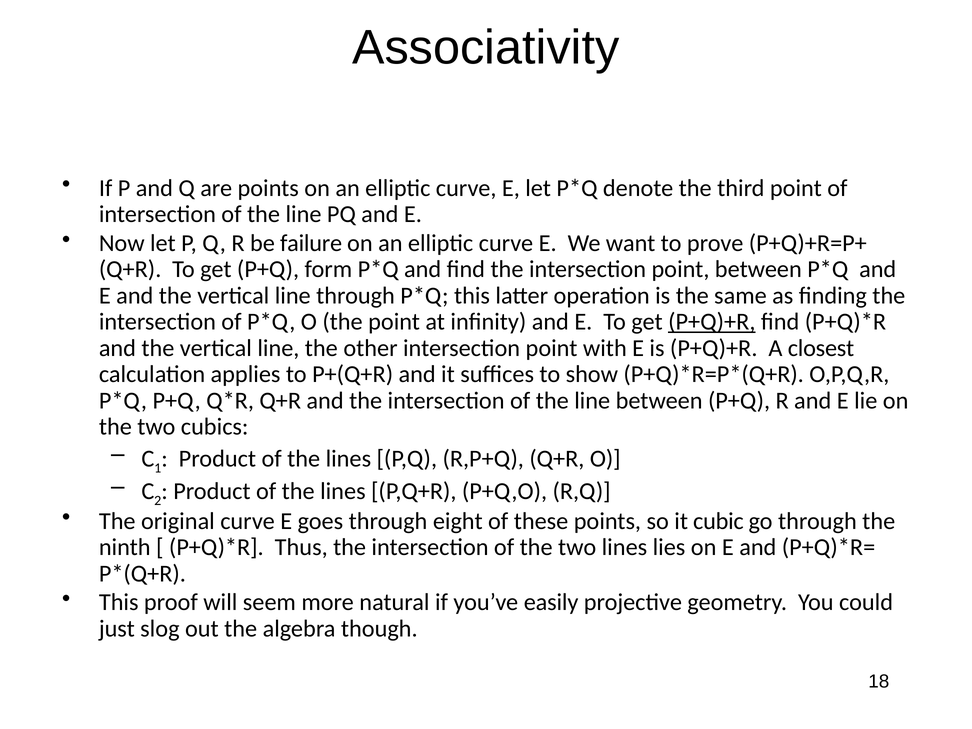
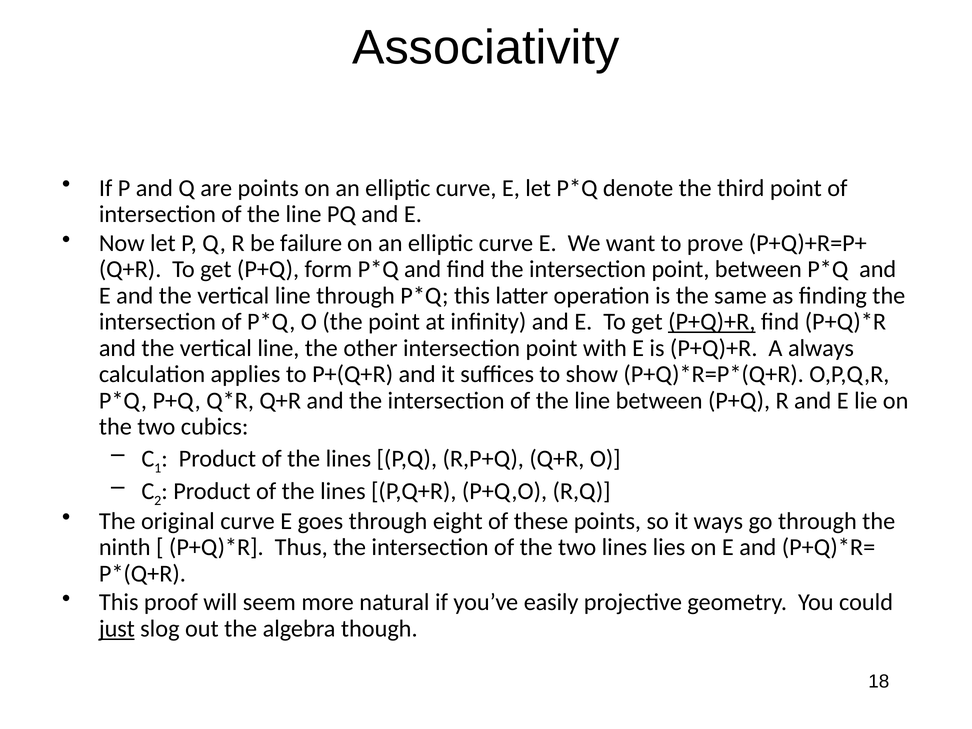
closest: closest -> always (821, 348)
cubic: cubic -> ways (718, 521)
just underline: none -> present (117, 629)
